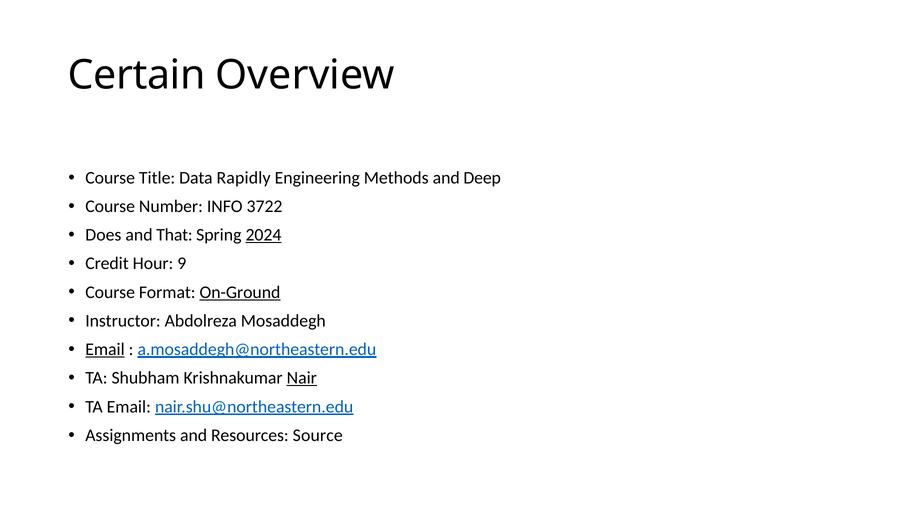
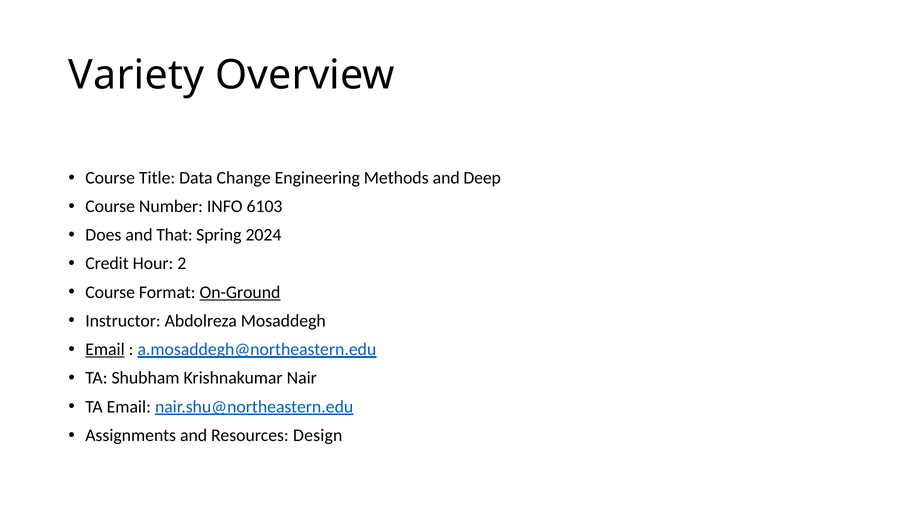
Certain: Certain -> Variety (136, 75)
Rapidly: Rapidly -> Change (244, 178)
3722: 3722 -> 6103 (265, 207)
2024 underline: present -> none (263, 235)
9: 9 -> 2 (182, 264)
Nair underline: present -> none (302, 378)
Source: Source -> Design (318, 435)
